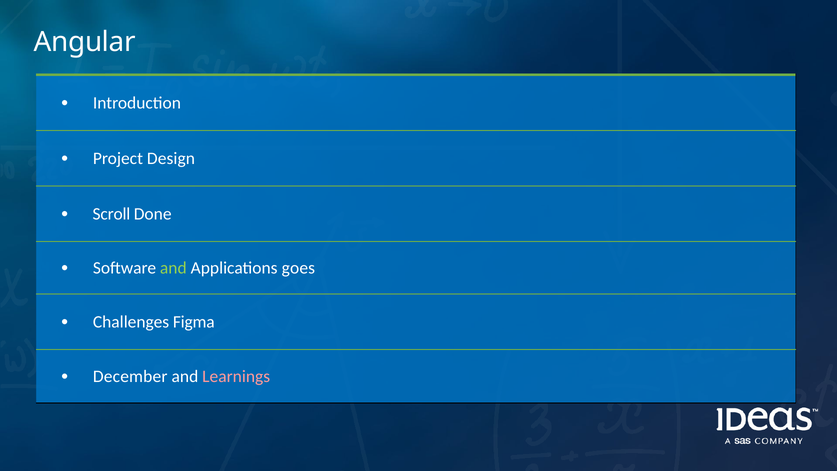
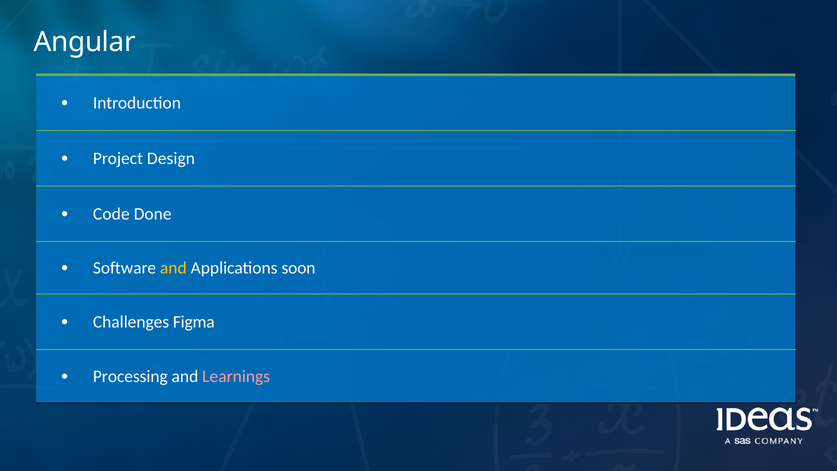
Scroll: Scroll -> Code (111, 214)
and colour: light green -> yellow (173, 268)
goes: goes -> soon (298, 268)
December: December -> Processing (130, 376)
